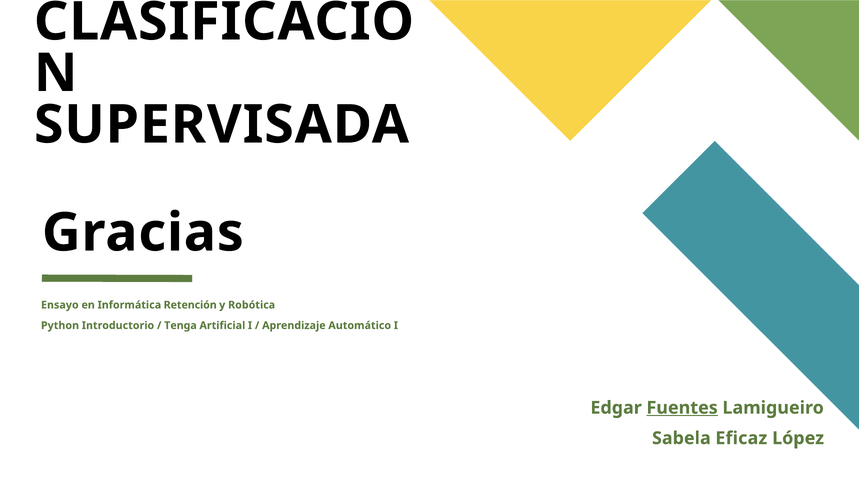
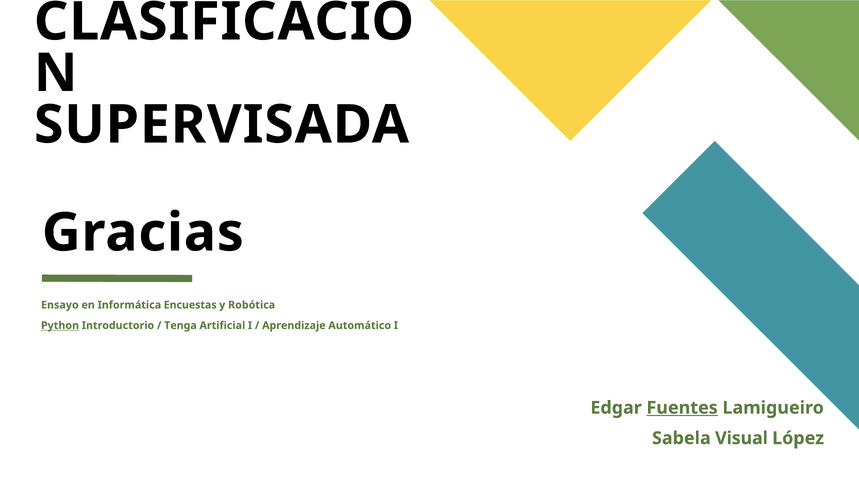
Retención: Retención -> Encuestas (190, 305)
Python underline: none -> present (60, 326)
Eficaz: Eficaz -> Visual (741, 438)
